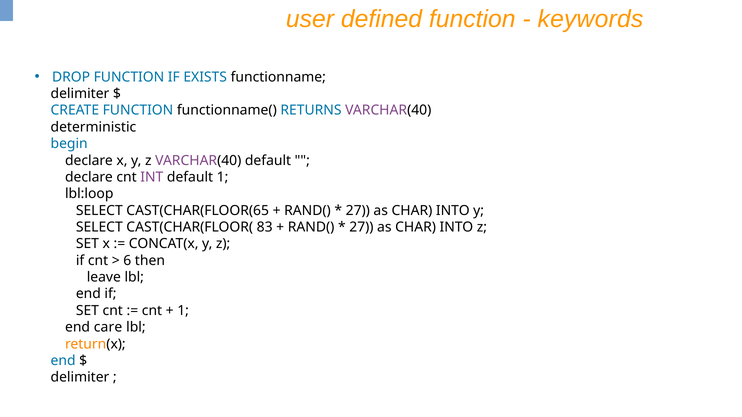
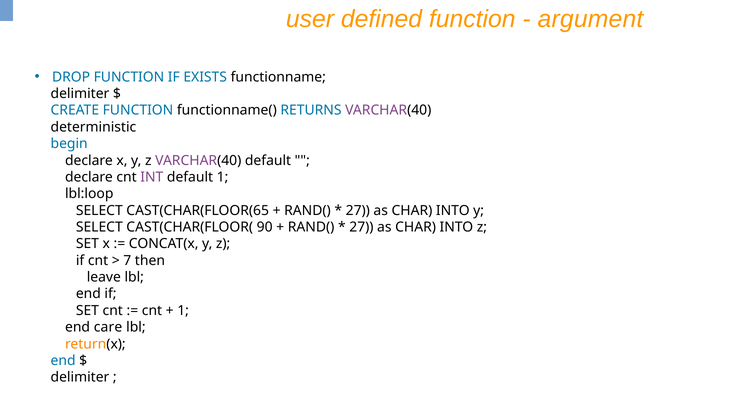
keywords: keywords -> argument (590, 19)
83: 83 -> 90 (265, 227)
6: 6 -> 7 (127, 261)
